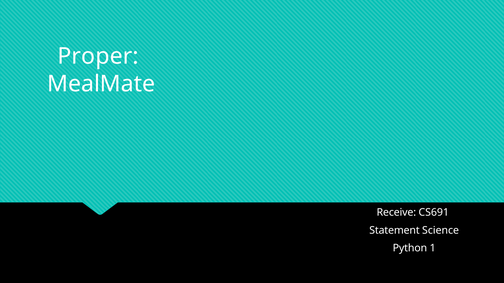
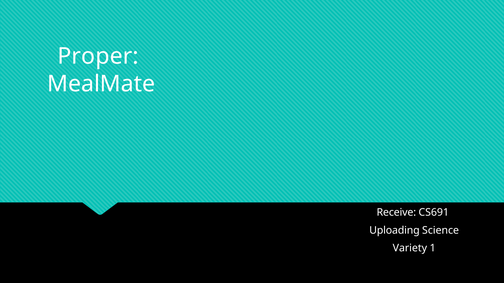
Statement: Statement -> Uploading (394, 231)
Python: Python -> Variety (410, 249)
